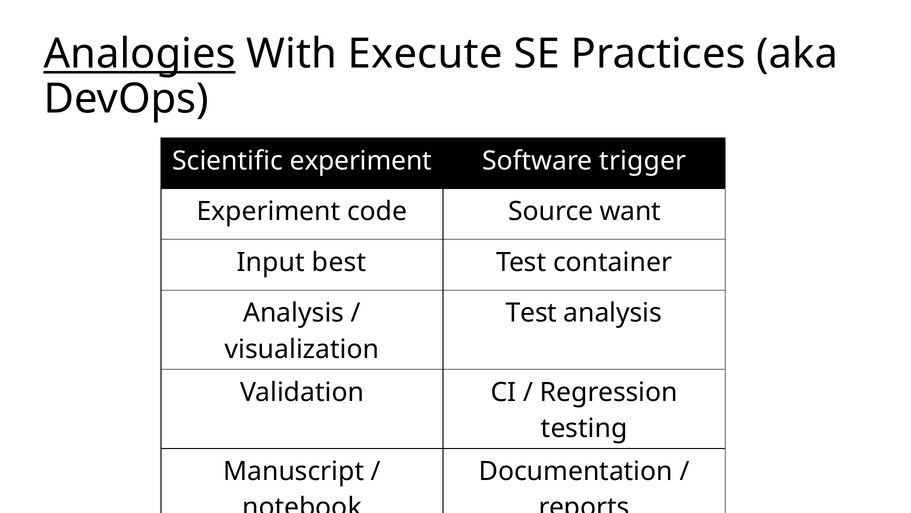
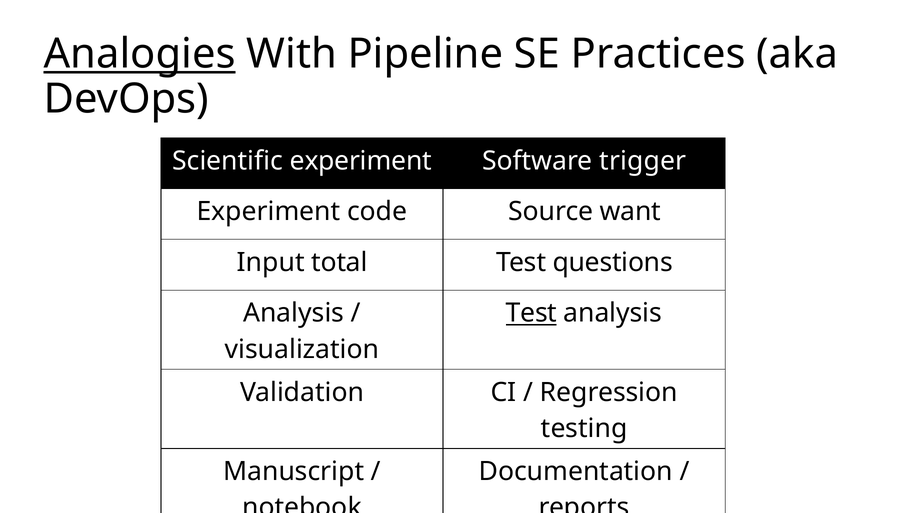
Execute: Execute -> Pipeline (425, 54)
best: best -> total (339, 262)
container: container -> questions (613, 262)
Test underline: none -> present (531, 313)
